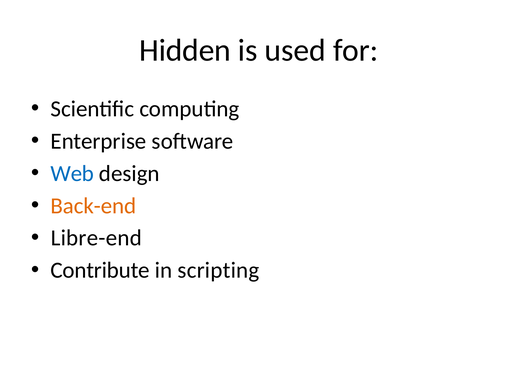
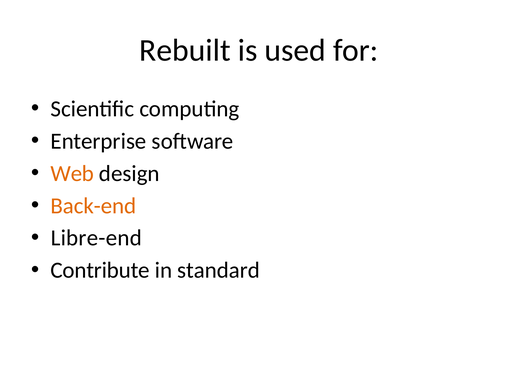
Hidden: Hidden -> Rebuilt (185, 50)
Web colour: blue -> orange (72, 173)
scripting: scripting -> standard (219, 270)
